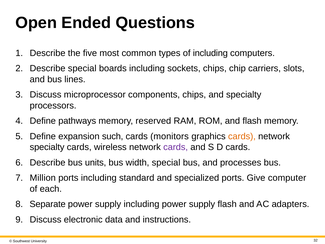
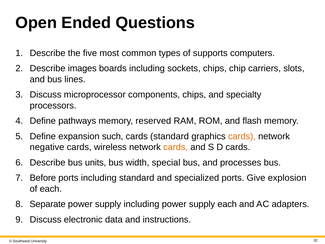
of including: including -> supports (210, 53)
Describe special: special -> images (82, 68)
cards monitors: monitors -> standard (170, 136)
specialty: specialty -> negative (47, 147)
cards colour: purple -> orange (176, 147)
Million: Million -> Before (43, 178)
computer: computer -> explosion (287, 178)
supply flash: flash -> each (227, 204)
